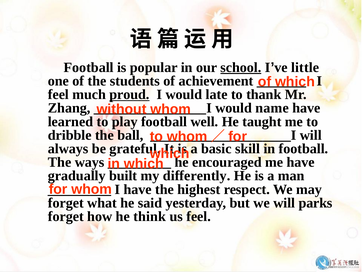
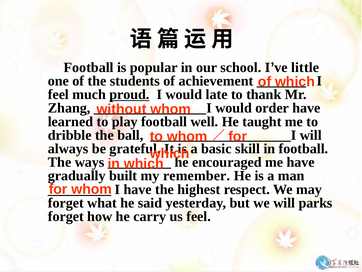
school underline: present -> none (241, 67)
name: name -> order (272, 108)
differently: differently -> remember (197, 176)
think: think -> carry (150, 216)
